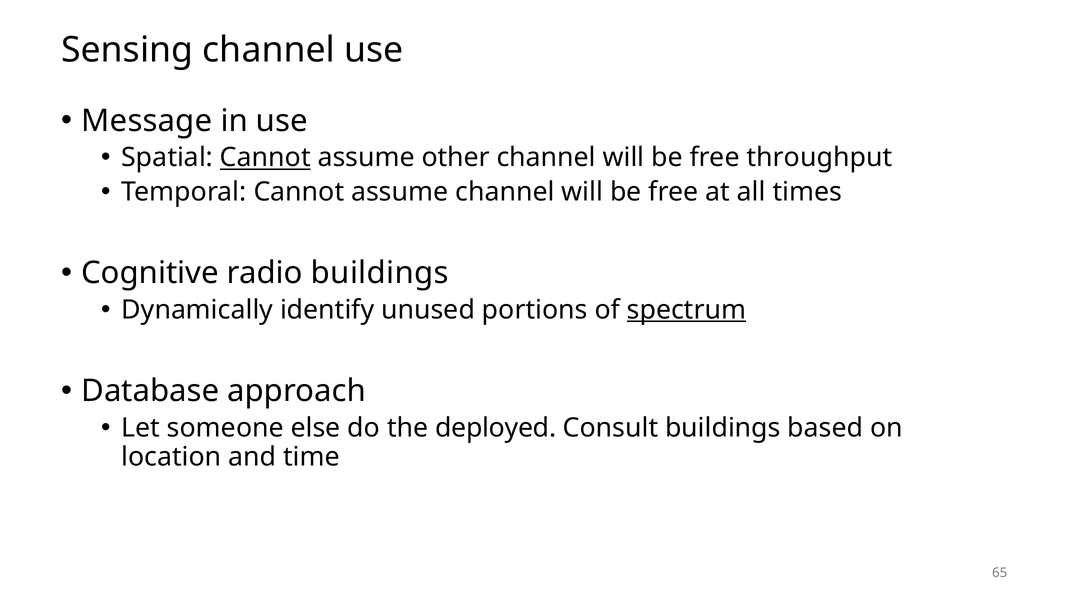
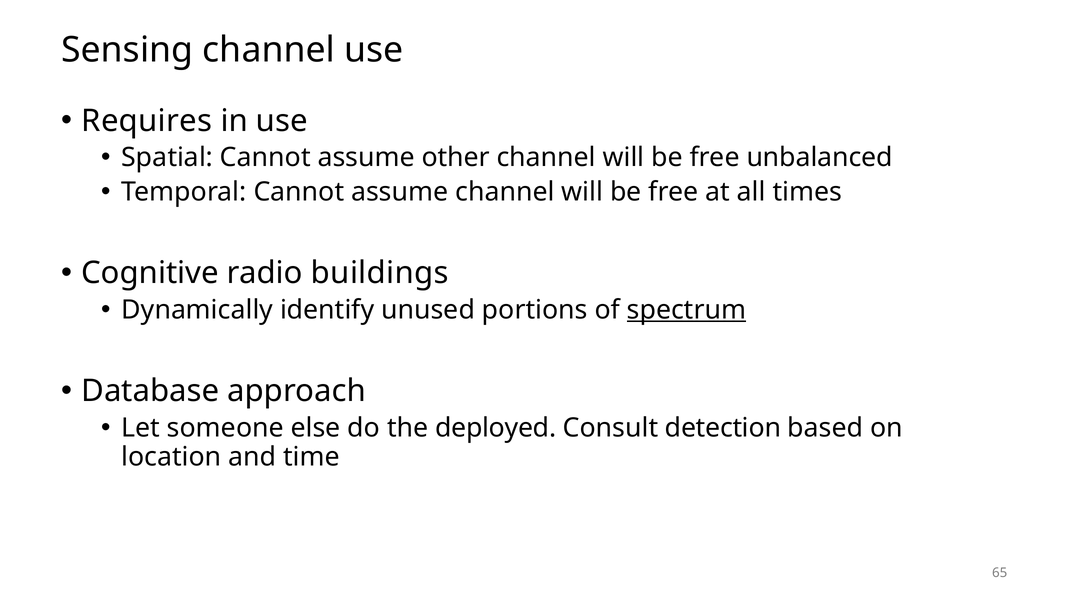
Message: Message -> Requires (147, 121)
Cannot underline: present -> none (265, 158)
throughput: throughput -> unbalanced (820, 158)
Consult buildings: buildings -> detection (723, 428)
